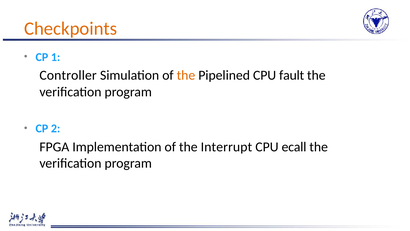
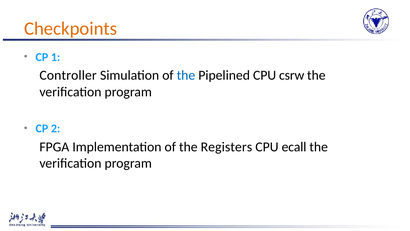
the colour: orange -> blue (186, 75)
fault: fault -> csrw (292, 75)
Interrupt: Interrupt -> Registers (226, 147)
